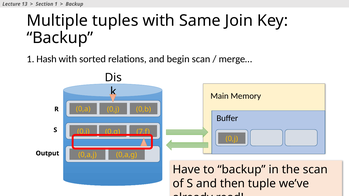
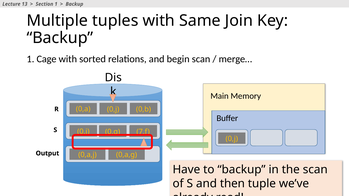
Hash: Hash -> Cage (47, 59)
